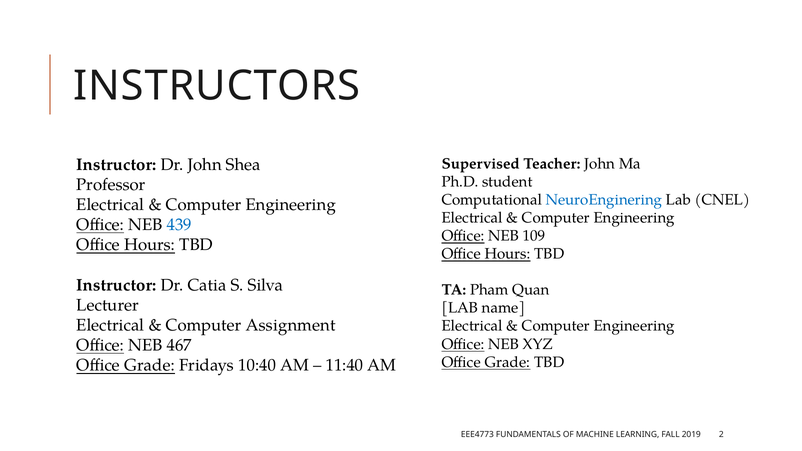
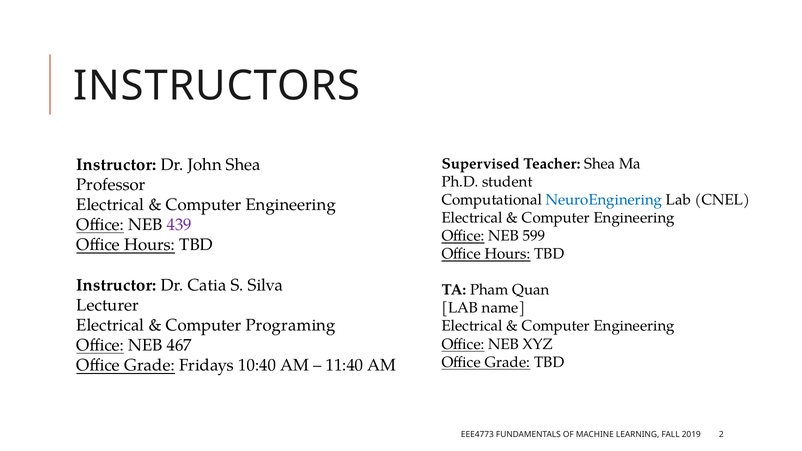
Teacher John: John -> Shea (600, 164)
439 colour: blue -> purple (179, 225)
109: 109 -> 599 (534, 236)
Assignment: Assignment -> Programing (291, 325)
